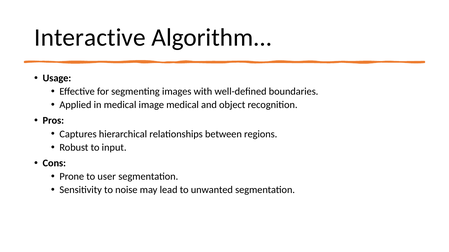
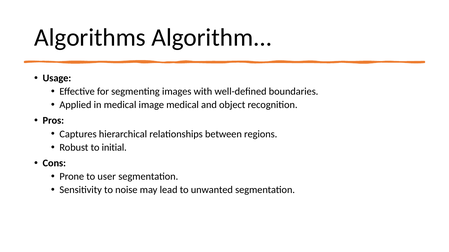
Interactive: Interactive -> Algorithms (90, 38)
input: input -> initial (114, 148)
